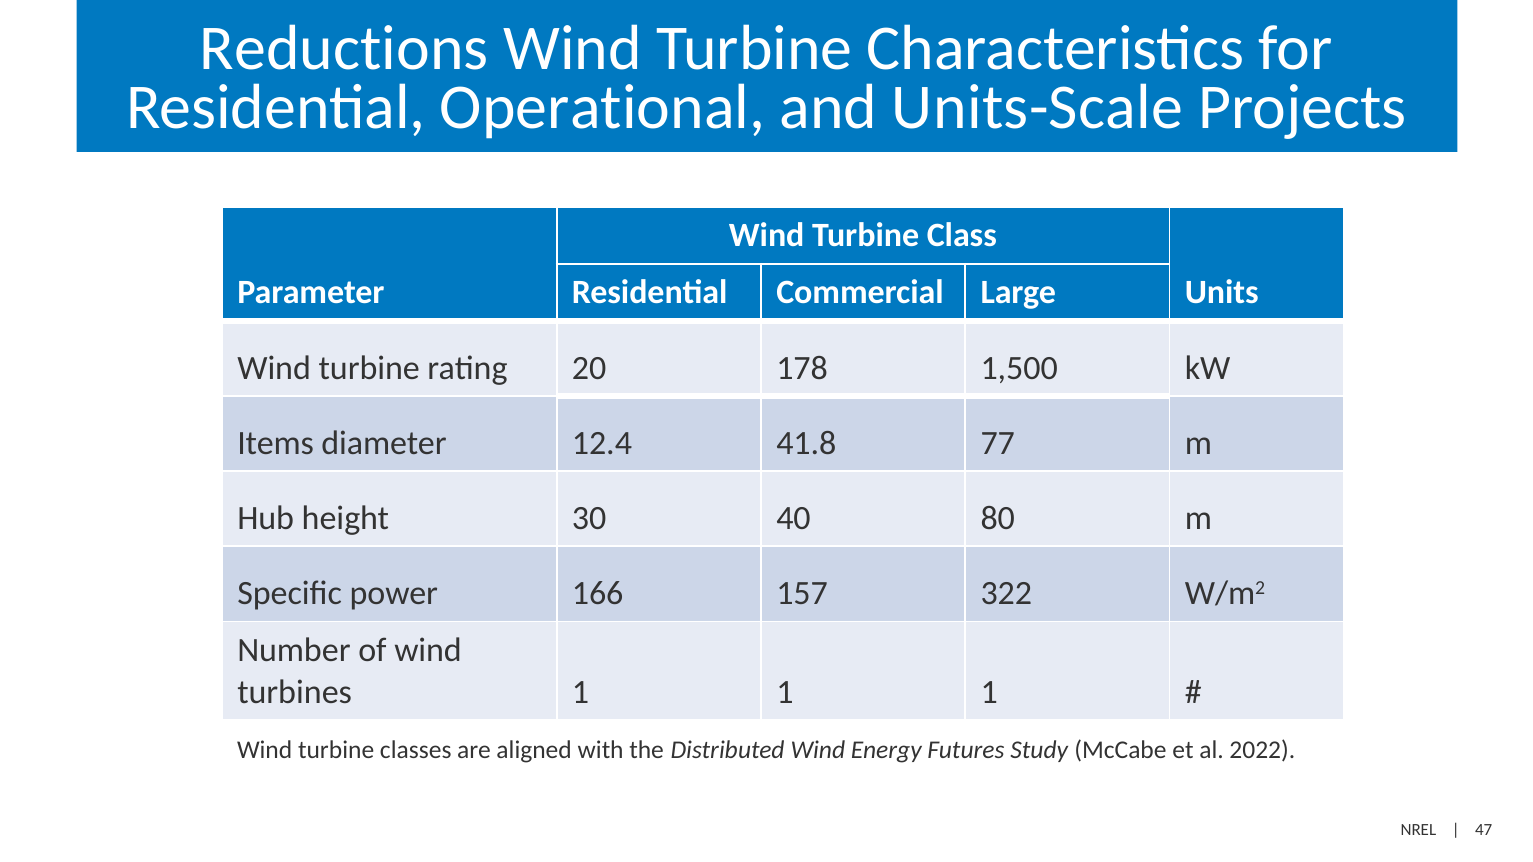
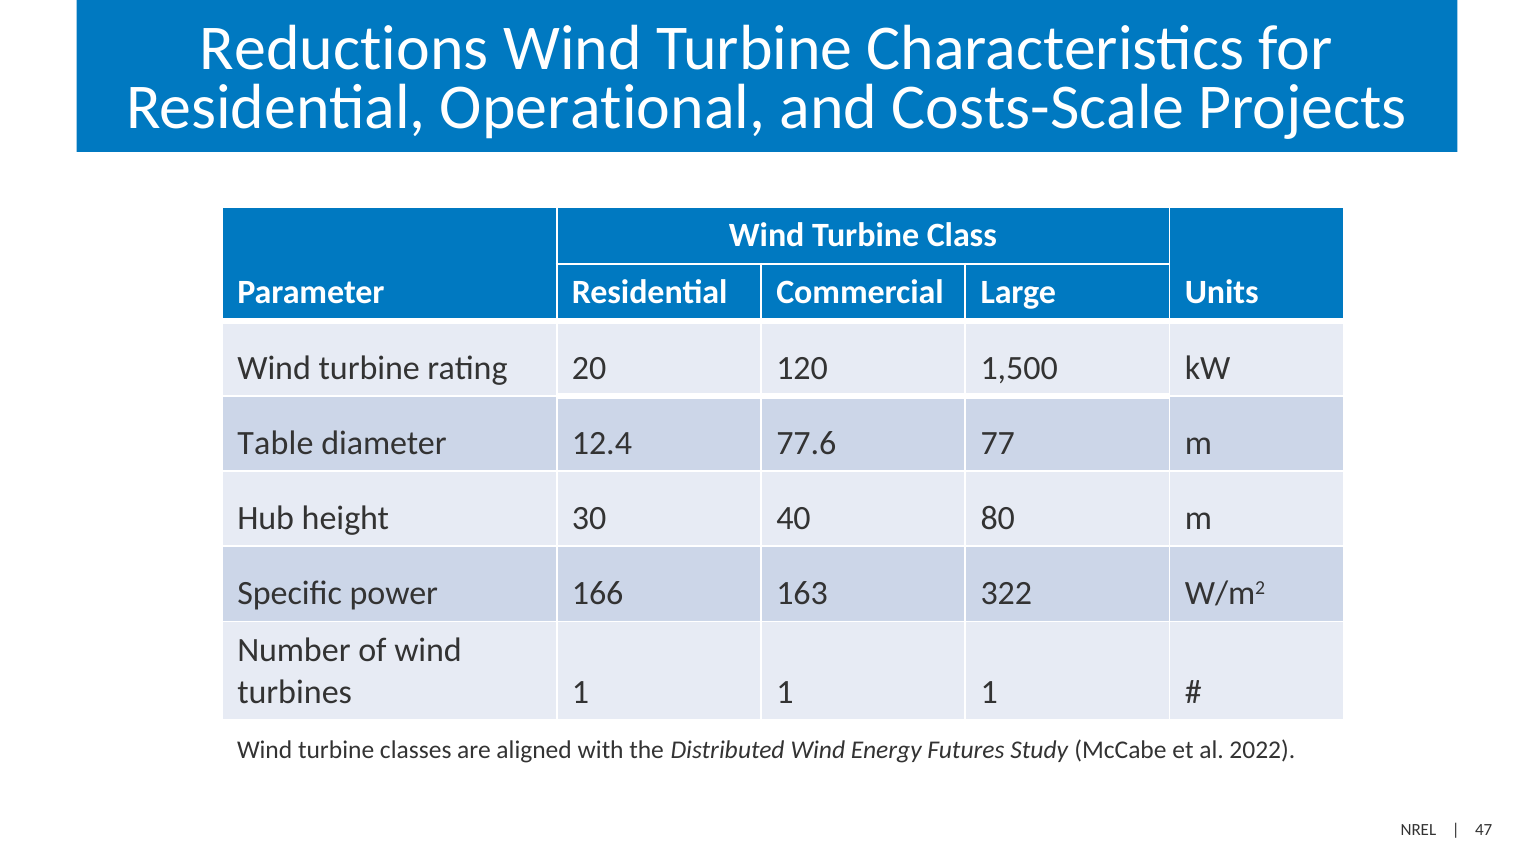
Units-Scale: Units-Scale -> Costs-Scale (1038, 108)
178: 178 -> 120 (802, 368)
Items: Items -> Table (275, 443)
41.8: 41.8 -> 77.6 (806, 443)
157: 157 -> 163 (802, 594)
